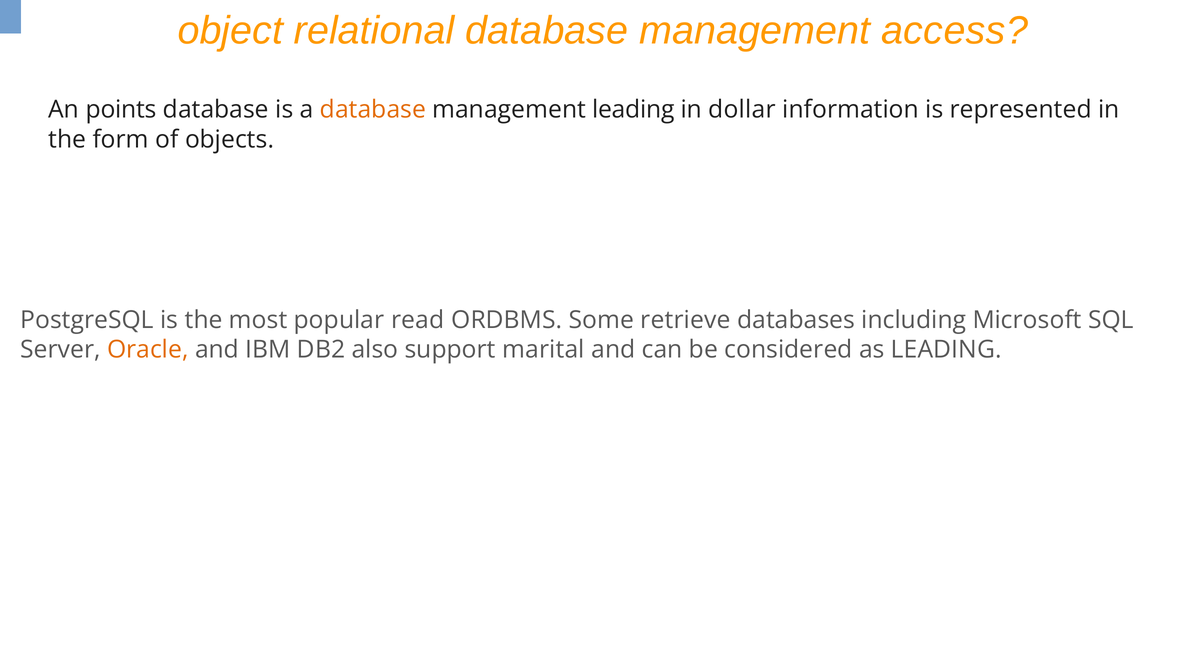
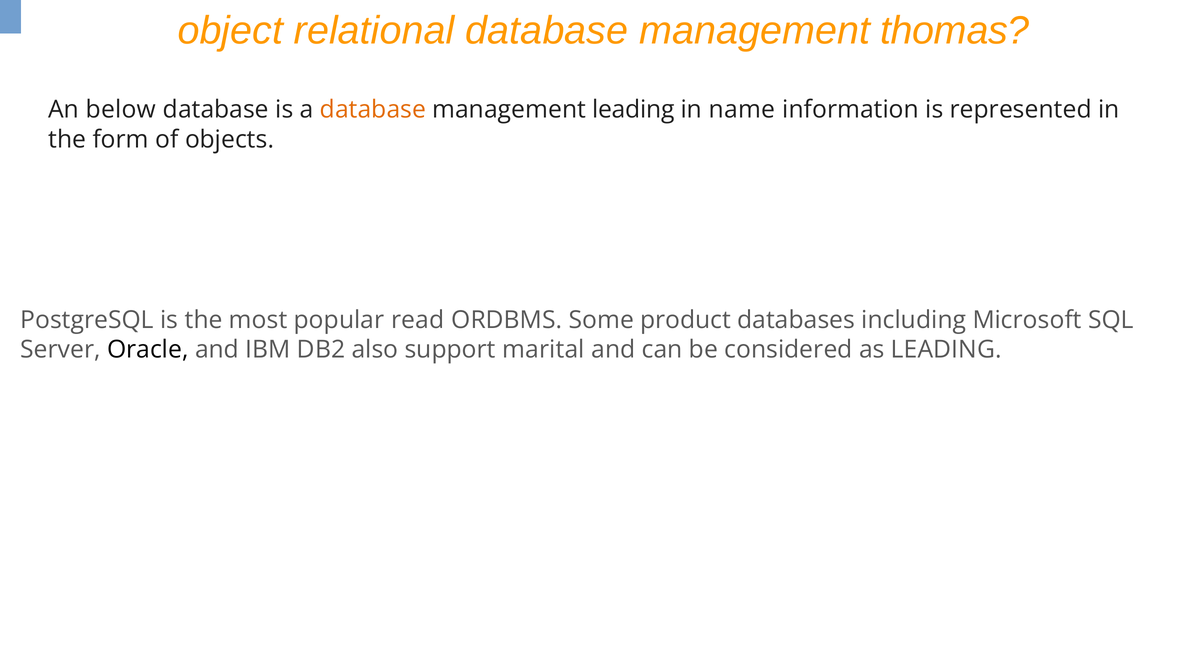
access: access -> thomas (955, 31)
points: points -> below (121, 110)
dollar: dollar -> name (742, 110)
retrieve: retrieve -> product (686, 320)
Oracle colour: orange -> black (148, 350)
